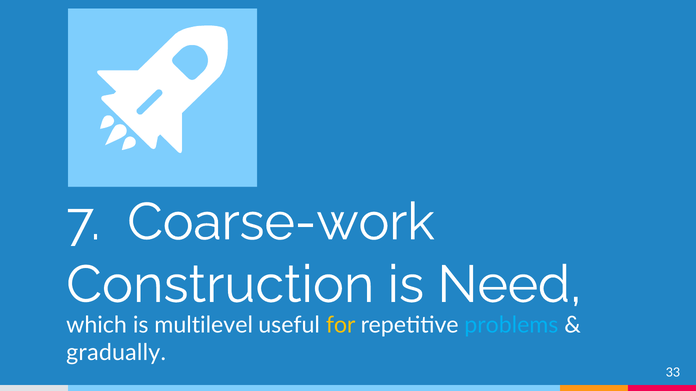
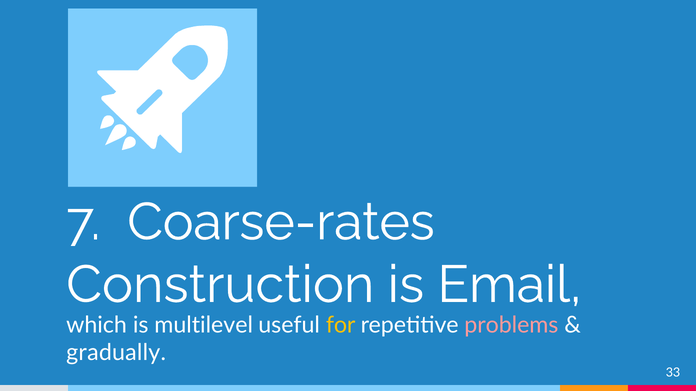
Coarse-work: Coarse-work -> Coarse-rates (281, 222)
Need: Need -> Email (509, 285)
problems colour: light blue -> pink (511, 325)
